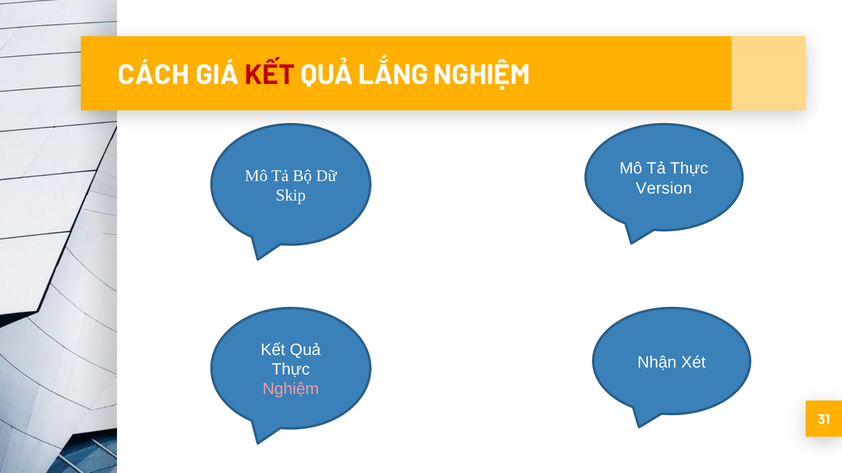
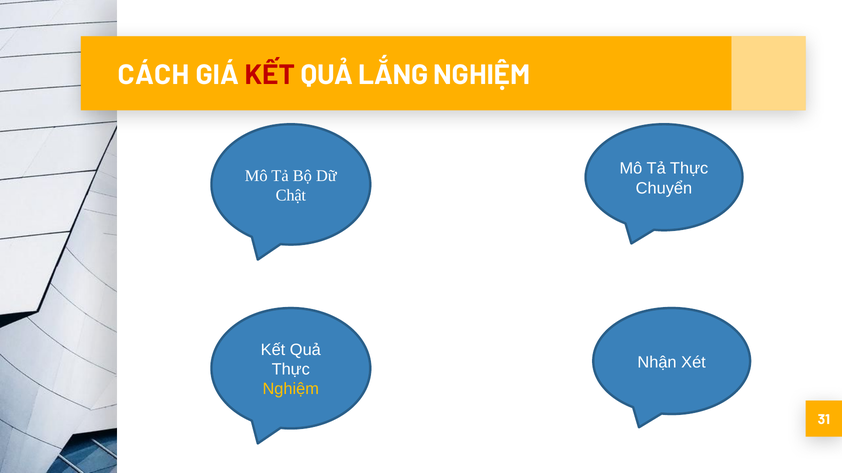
Version: Version -> Chuyển (664, 188)
Skip: Skip -> Chật (291, 196)
Nghiệm colour: pink -> yellow (291, 389)
